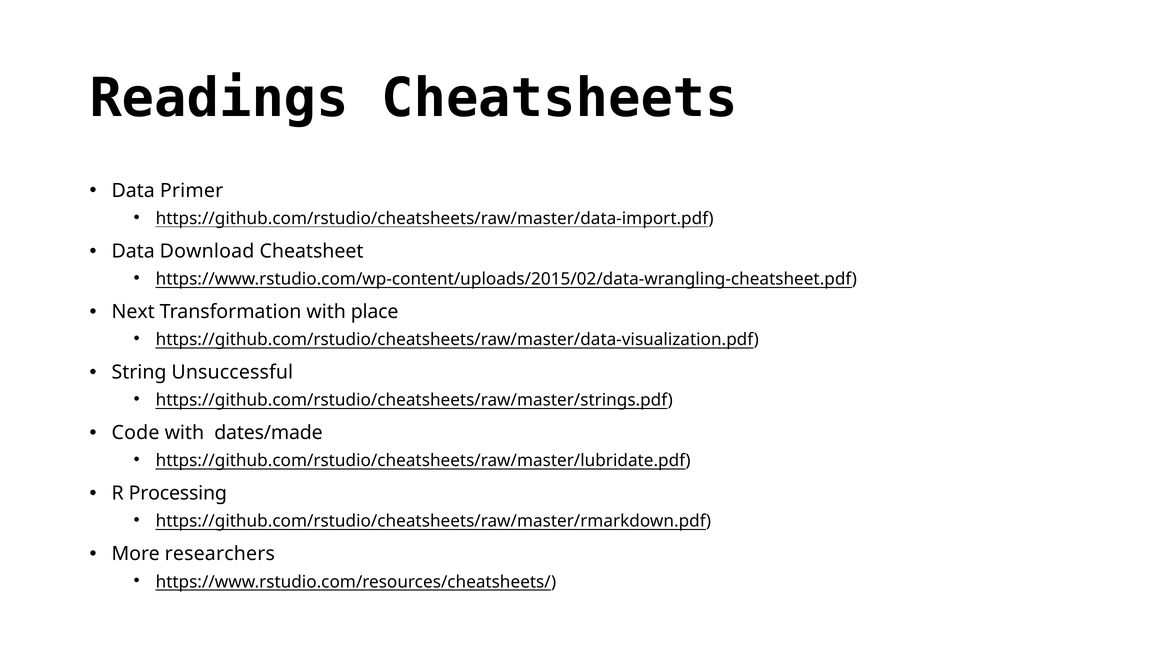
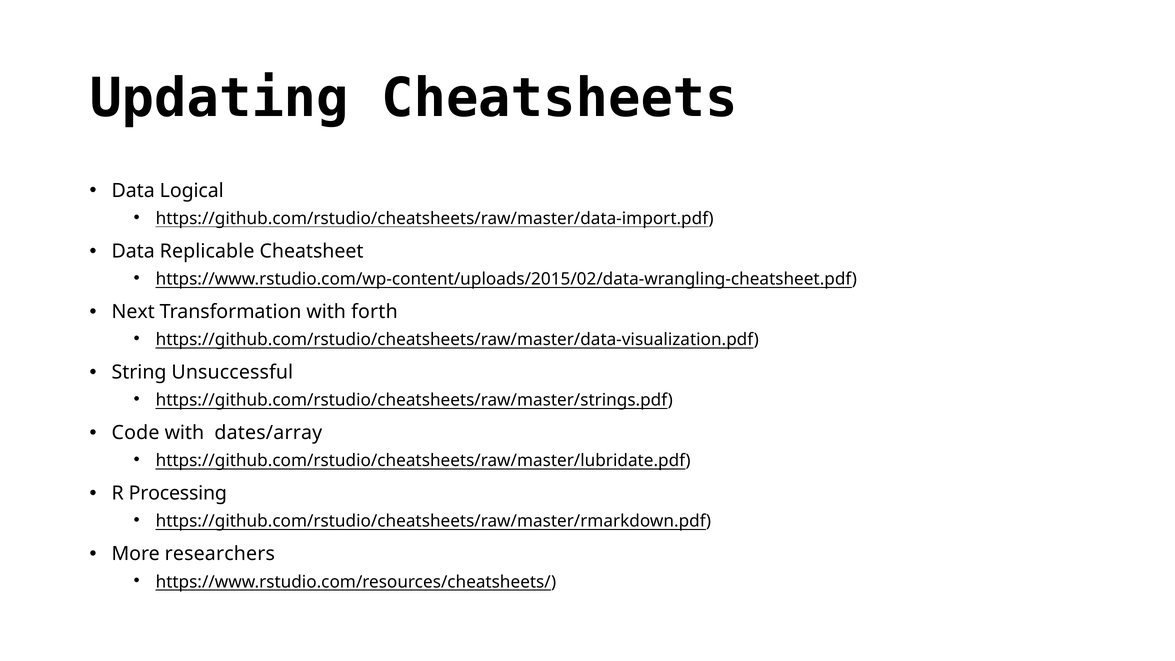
Readings: Readings -> Updating (219, 99)
Primer: Primer -> Logical (192, 191)
Download: Download -> Replicable (207, 251)
place: place -> forth (374, 312)
dates/made: dates/made -> dates/array (268, 433)
